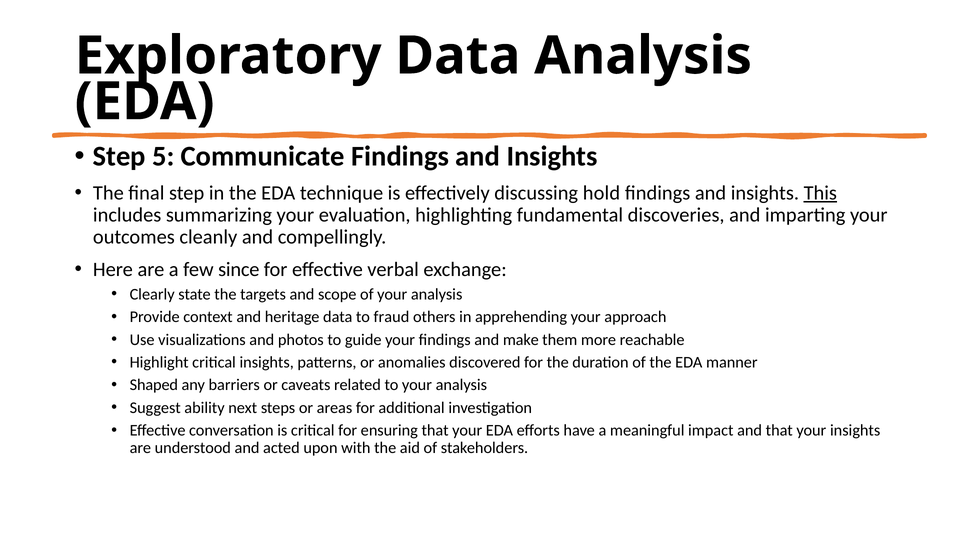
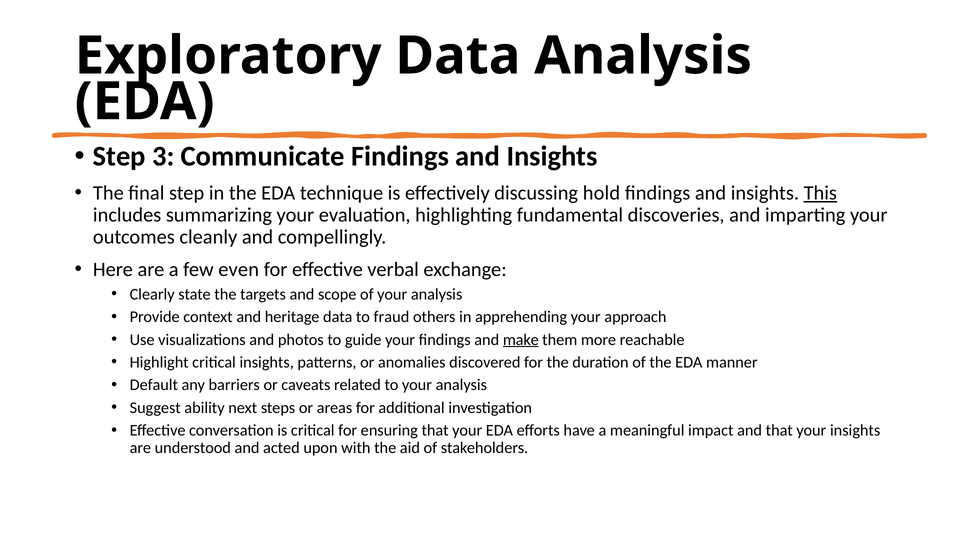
5: 5 -> 3 (163, 156)
since: since -> even (239, 269)
make underline: none -> present (521, 339)
Shaped: Shaped -> Default (154, 385)
